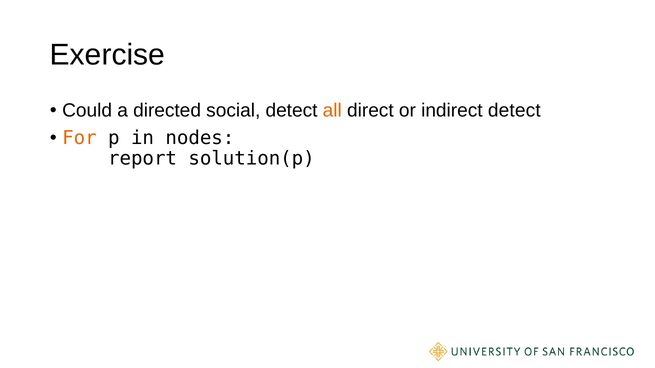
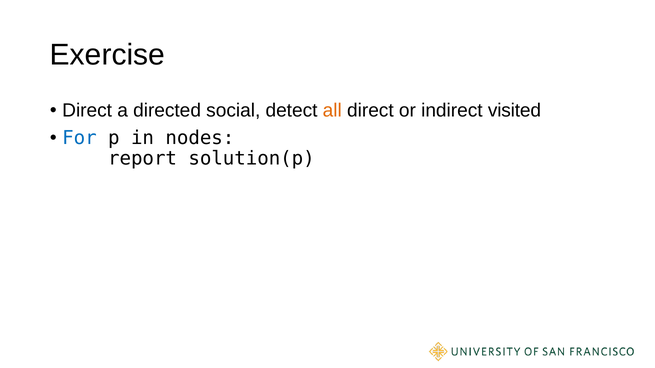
Could: Could -> Direct (87, 111)
indirect detect: detect -> visited (514, 111)
For colour: orange -> blue (79, 138)
